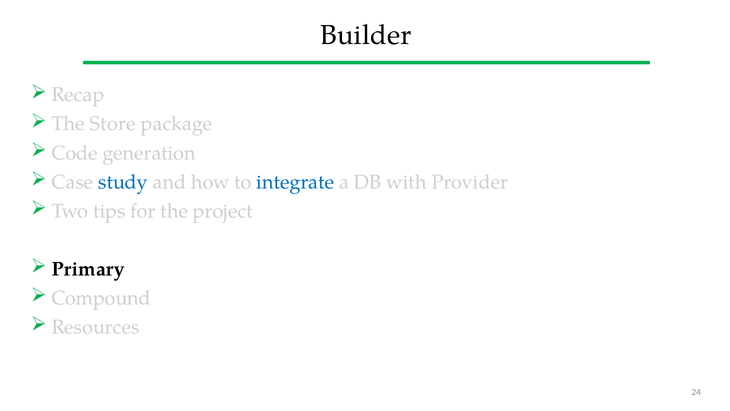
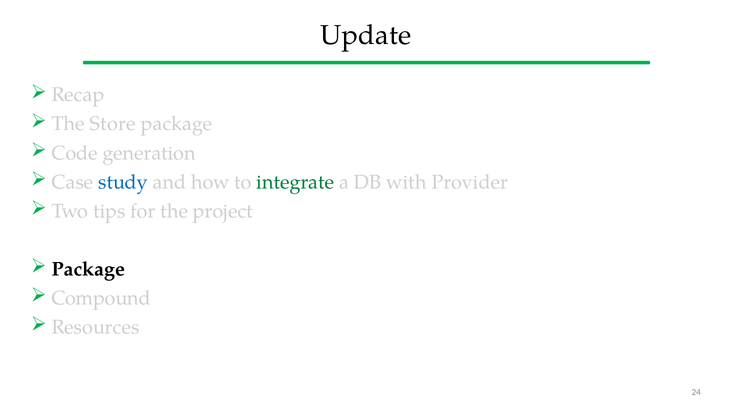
Builder: Builder -> Update (366, 35)
integrate colour: blue -> green (295, 182)
Primary: Primary -> Package (88, 269)
